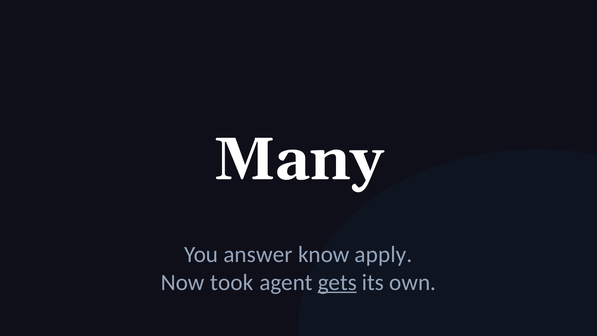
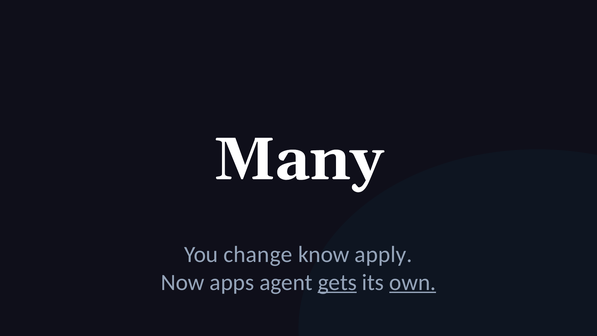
answer: answer -> change (258, 254)
took: took -> apps (232, 282)
own underline: none -> present (413, 282)
